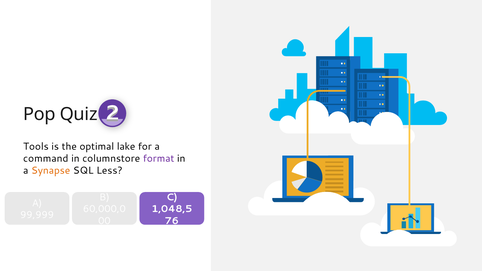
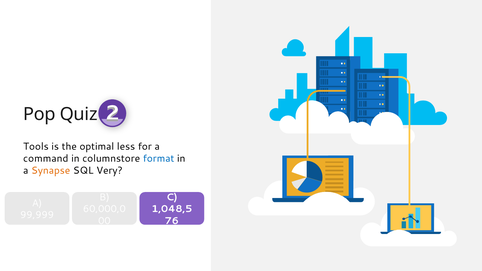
lake: lake -> less (126, 147)
format colour: purple -> blue (159, 159)
Less: Less -> Very (109, 171)
